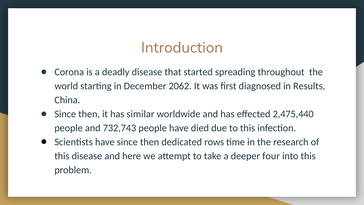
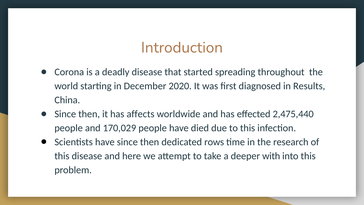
2062: 2062 -> 2020 (180, 86)
similar: similar -> affects (141, 114)
732,743: 732,743 -> 170,029 (120, 128)
four: four -> with (271, 156)
